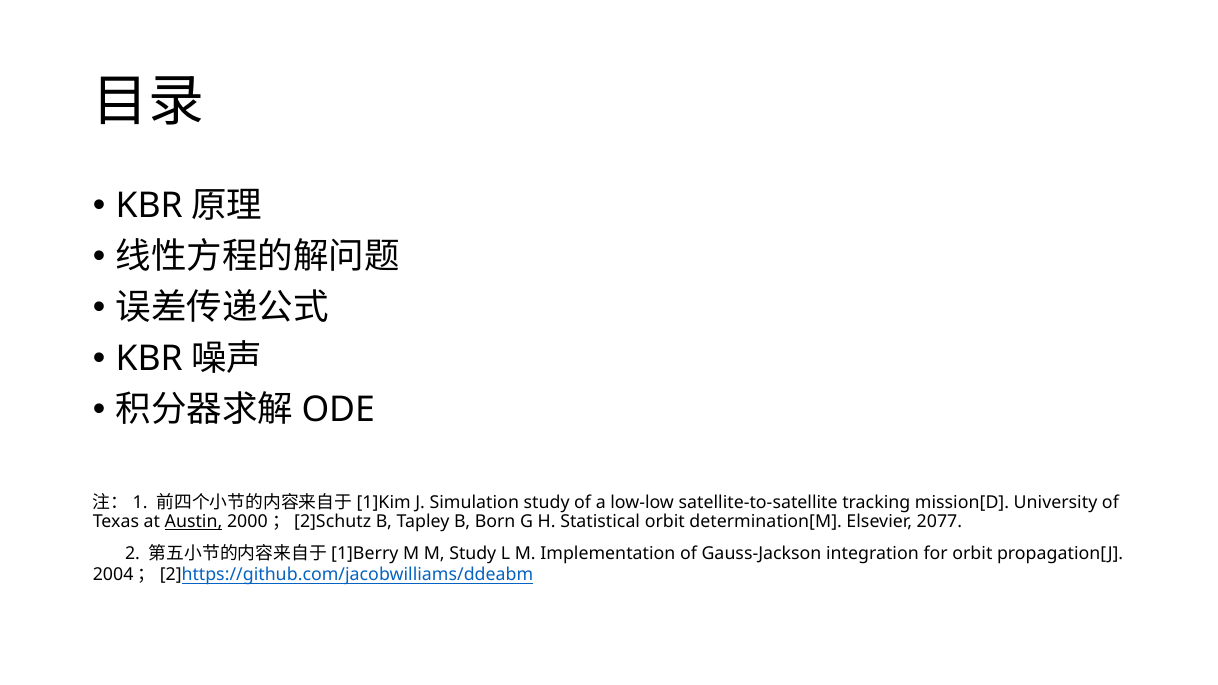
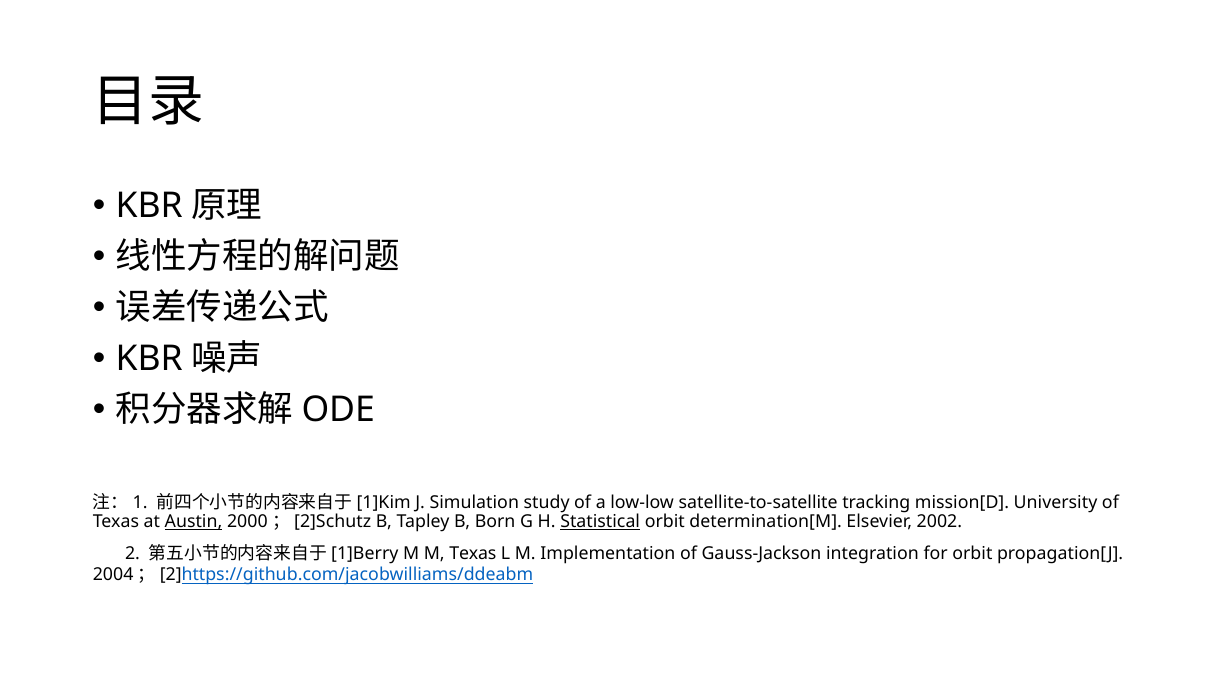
Statistical underline: none -> present (600, 522)
2077: 2077 -> 2002 (939, 522)
M Study: Study -> Texas (473, 554)
